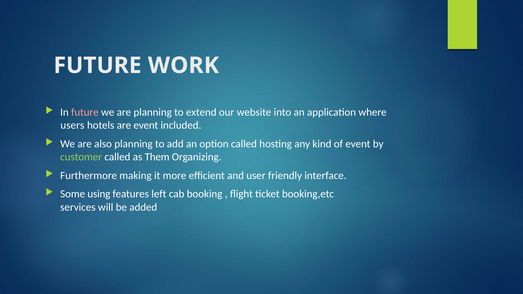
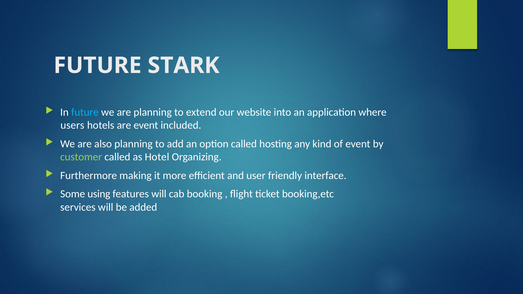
WORK: WORK -> STARK (184, 65)
future colour: pink -> light blue (85, 112)
Them: Them -> Hotel (157, 157)
features left: left -> will (159, 194)
